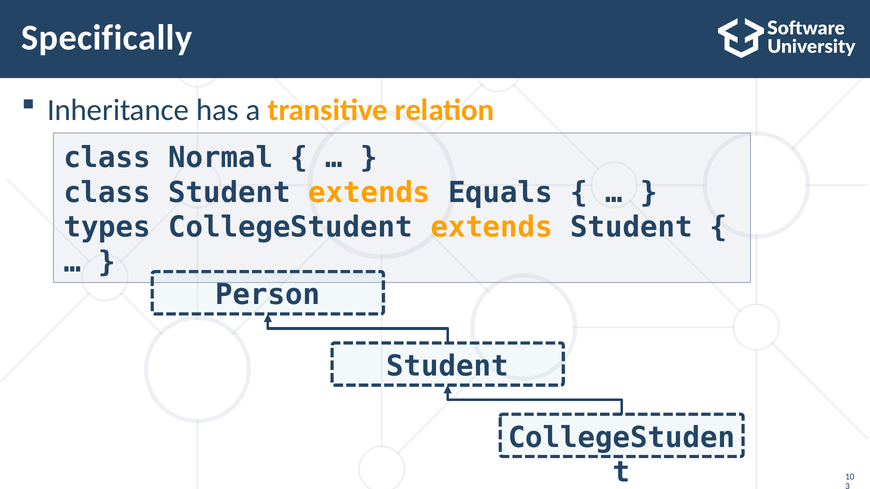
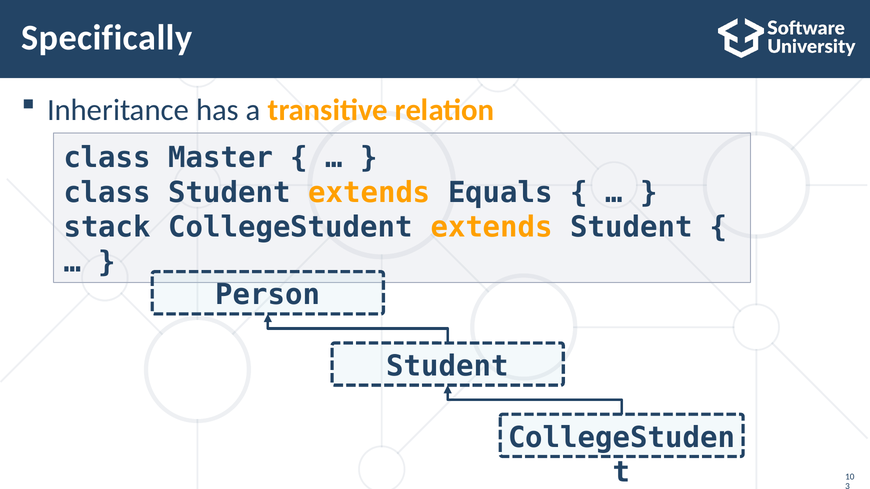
Normal: Normal -> Master (221, 158)
types: types -> stack (107, 227)
